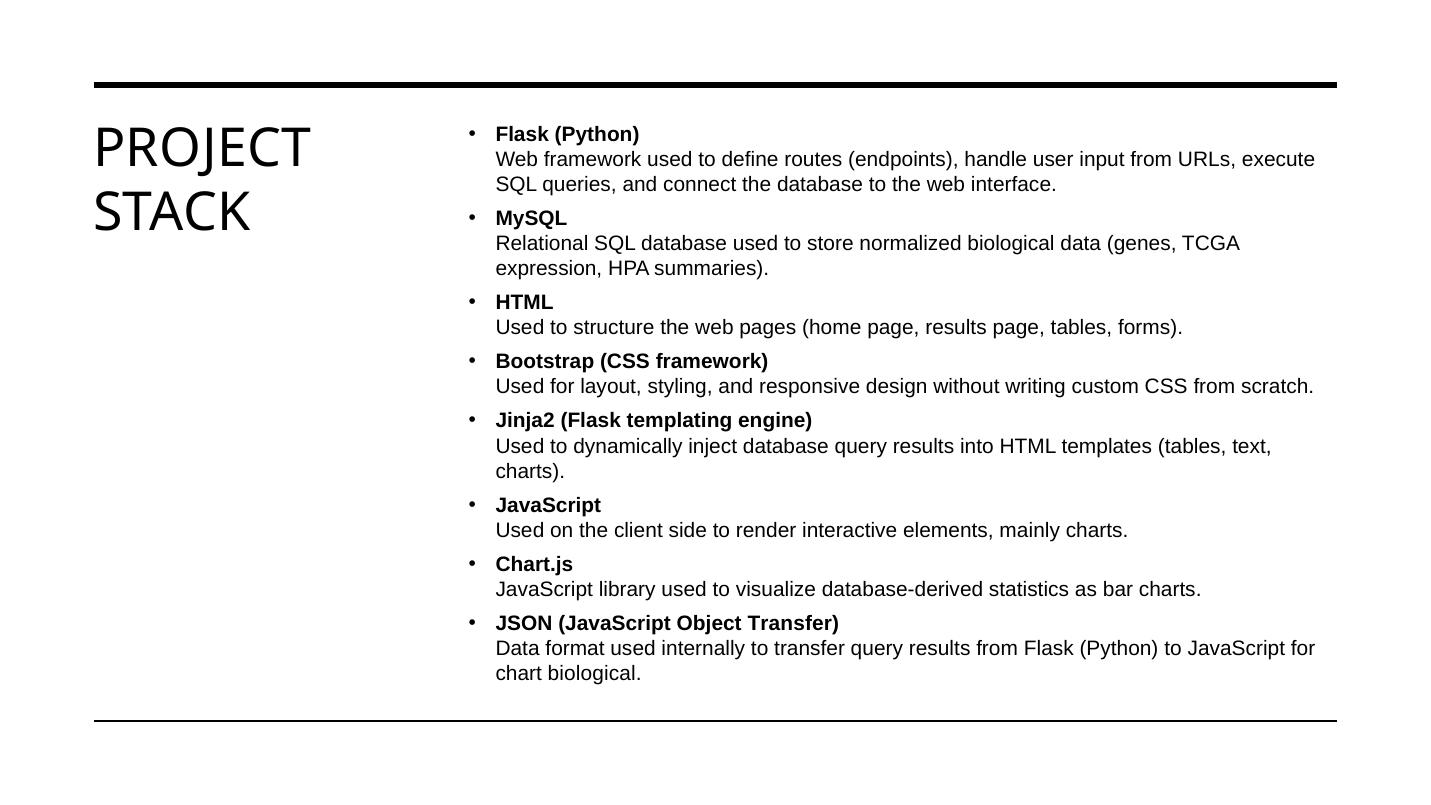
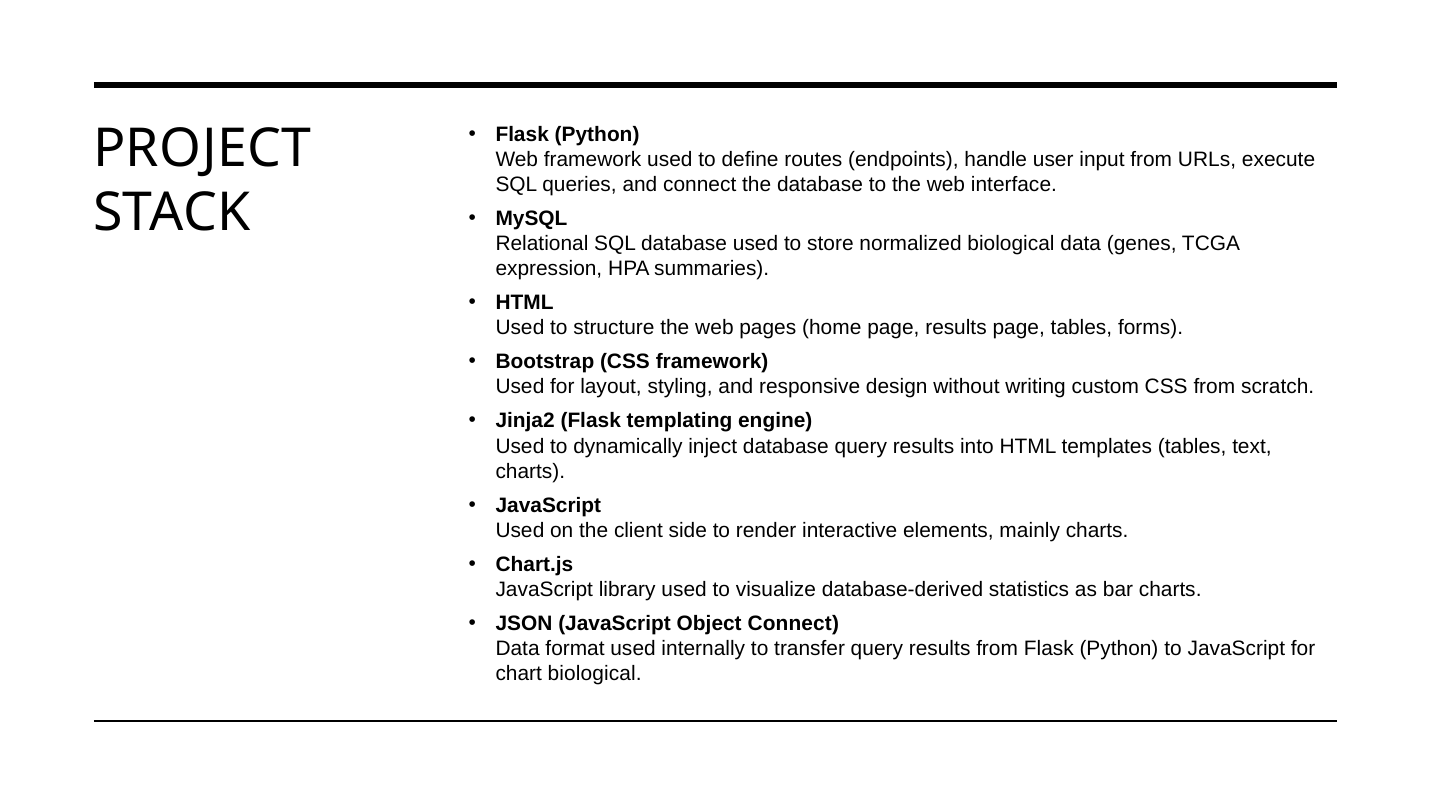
Object Transfer: Transfer -> Connect (793, 624)
